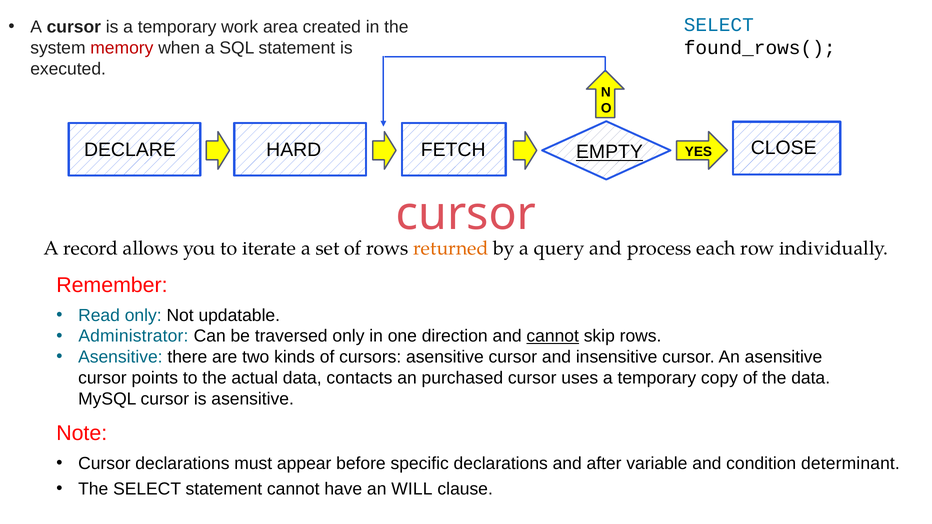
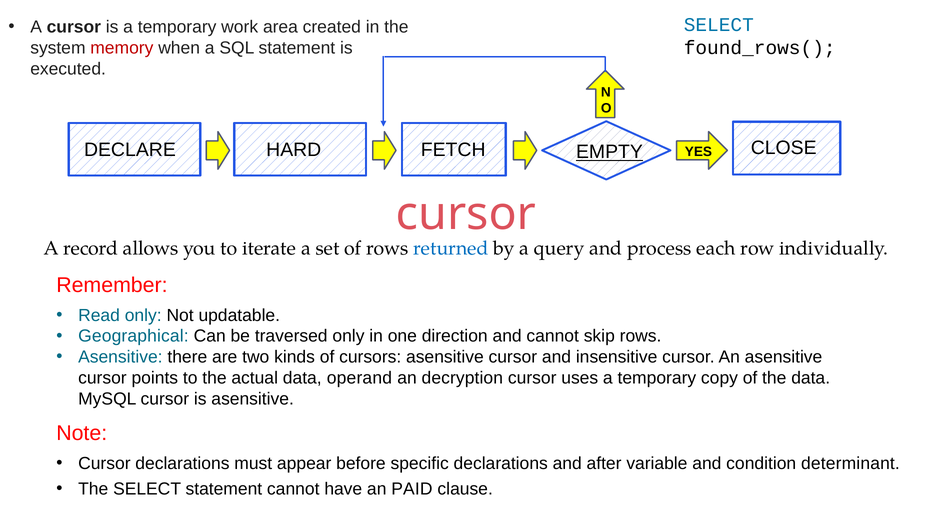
returned colour: orange -> blue (451, 248)
Administrator: Administrator -> Geographical (133, 336)
cannot underline: present -> none (553, 336)
contacts: contacts -> operand (359, 378)
purchased: purchased -> decryption (462, 378)
WILL: WILL -> PAID (412, 489)
